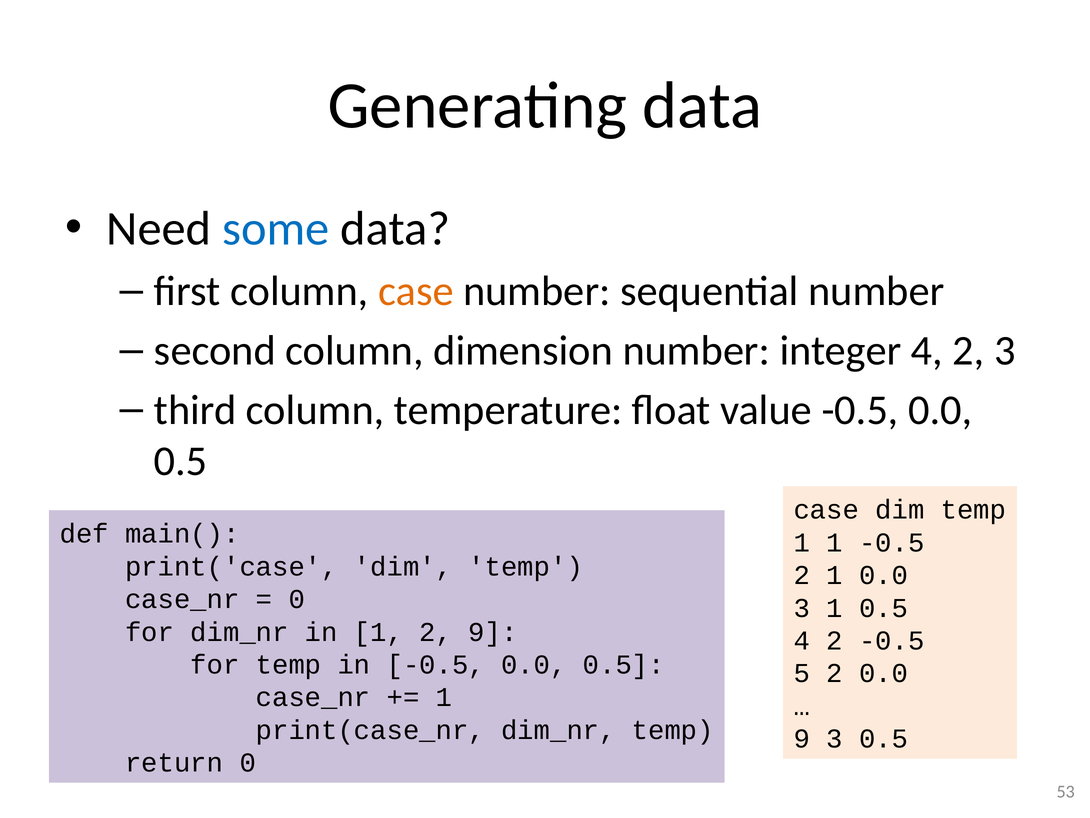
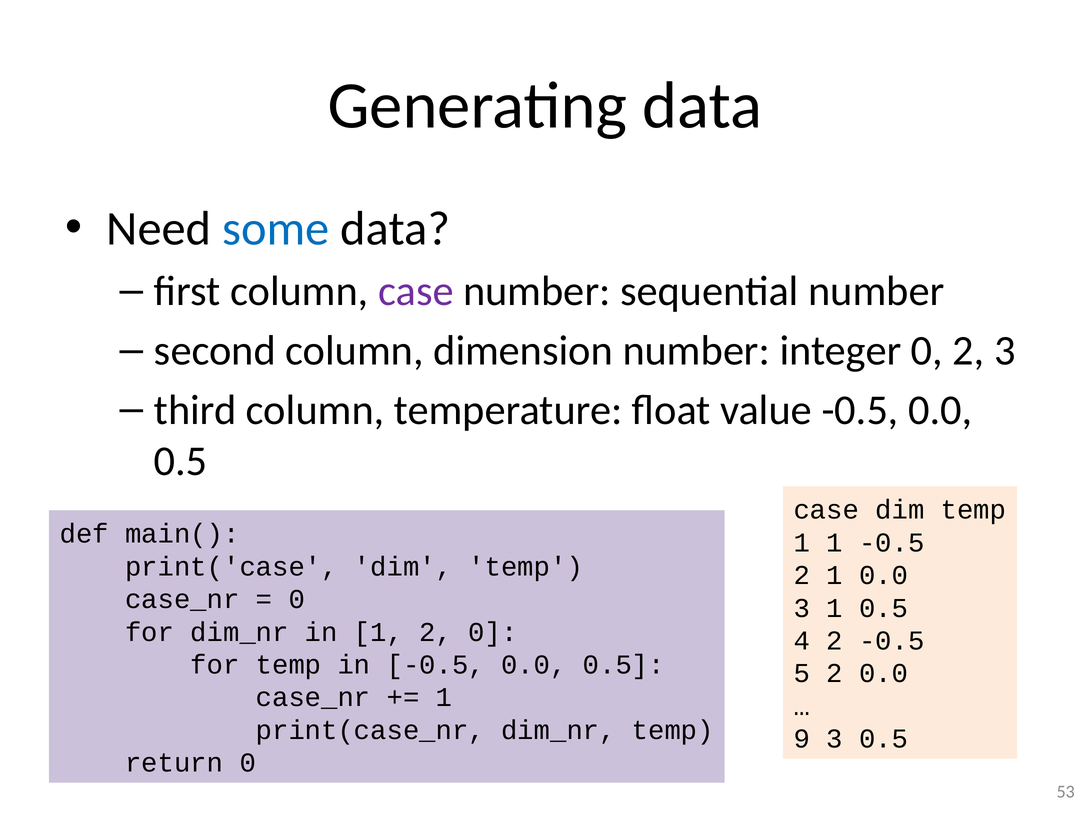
case colour: orange -> purple (416, 291)
integer 4: 4 -> 0 (927, 351)
2 9: 9 -> 0 (493, 632)
